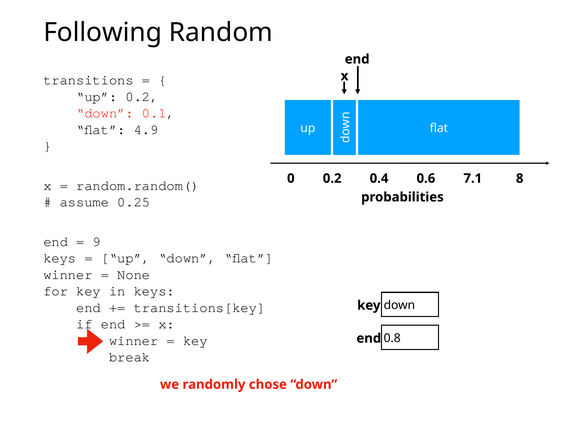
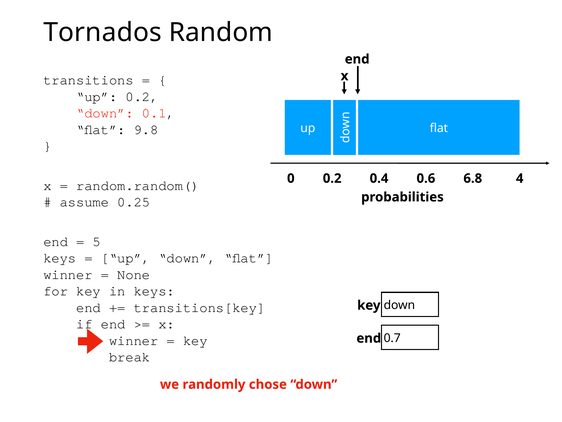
Following: Following -> Tornados (103, 32)
4.9: 4.9 -> 9.8 (146, 129)
7.1: 7.1 -> 6.8 (473, 178)
8: 8 -> 4 (520, 178)
9: 9 -> 5 (97, 241)
0.8: 0.8 -> 0.7 (392, 338)
